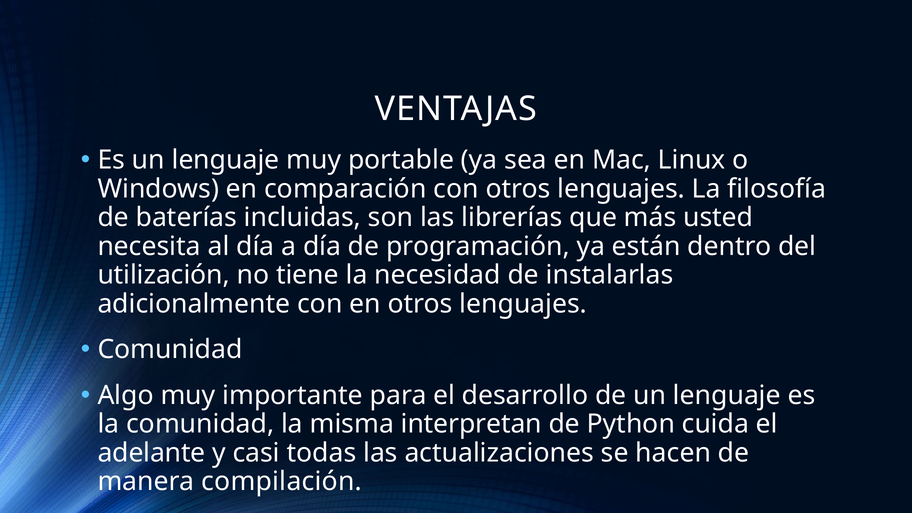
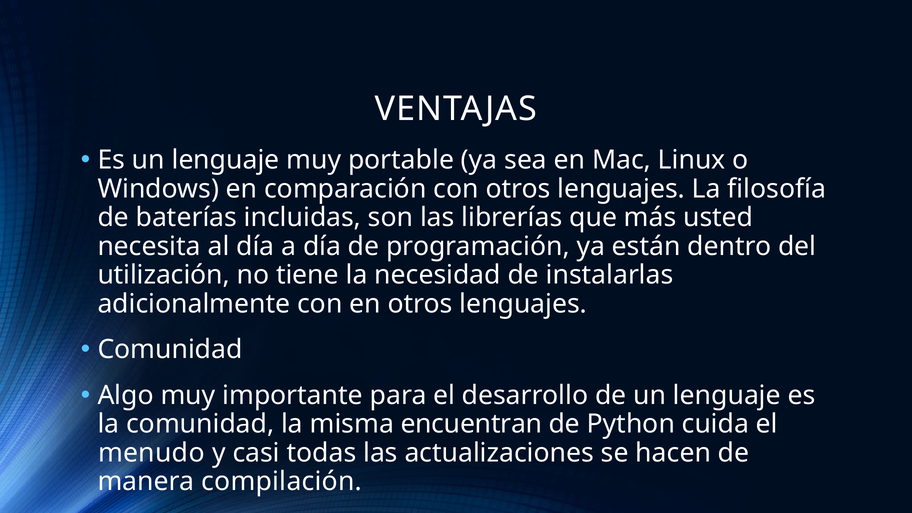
interpretan: interpretan -> encuentran (471, 424)
adelante: adelante -> menudo (151, 453)
